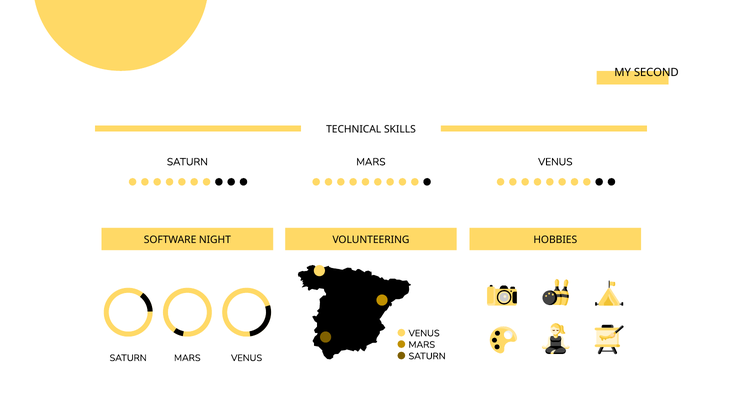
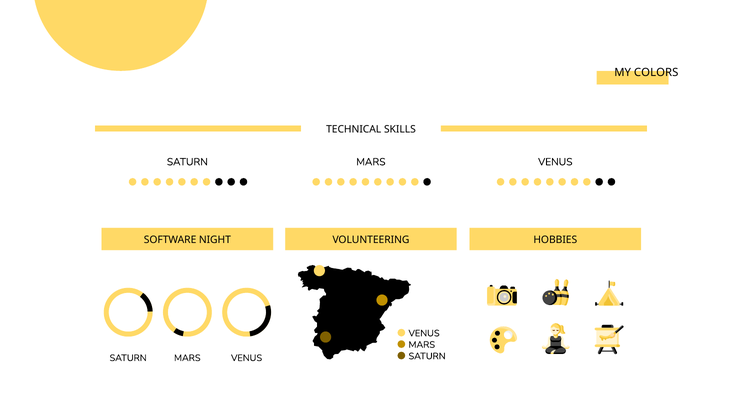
SECOND: SECOND -> COLORS (656, 73)
